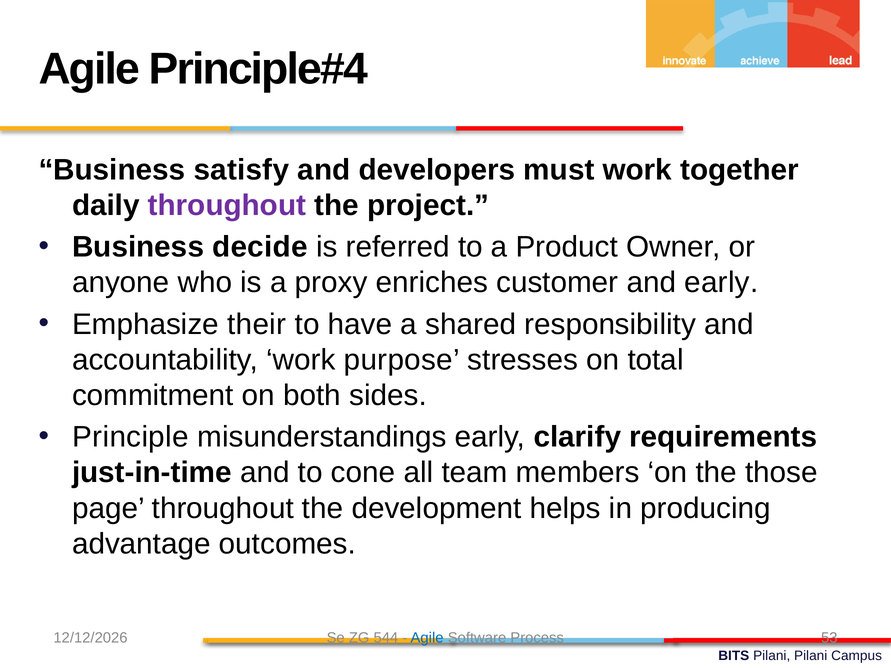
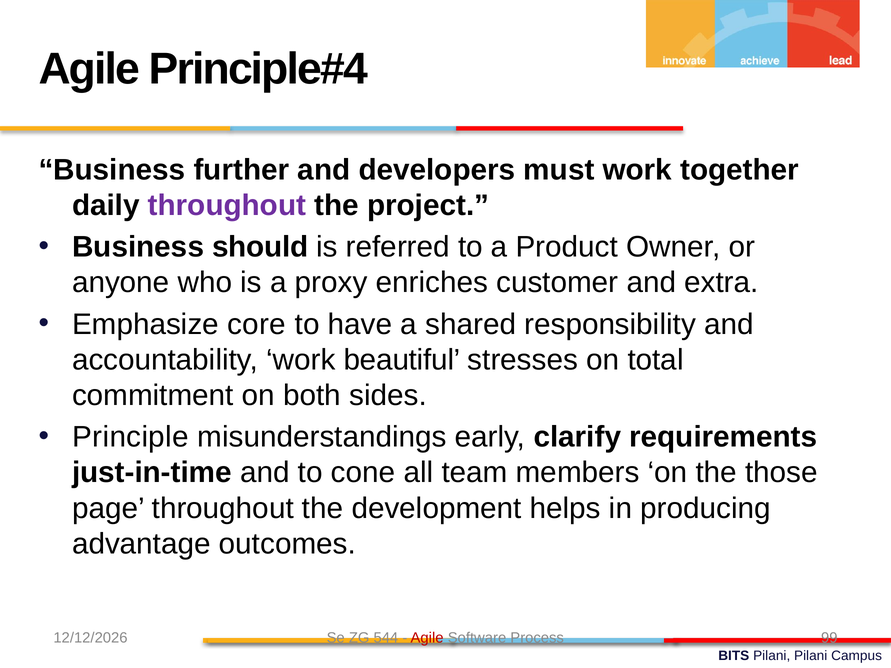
satisfy: satisfy -> further (241, 170)
decide: decide -> should (260, 247)
and early: early -> extra (721, 283)
their: their -> core (257, 324)
purpose: purpose -> beautiful (402, 360)
Agile colour: blue -> red (427, 638)
53: 53 -> 99 (829, 638)
